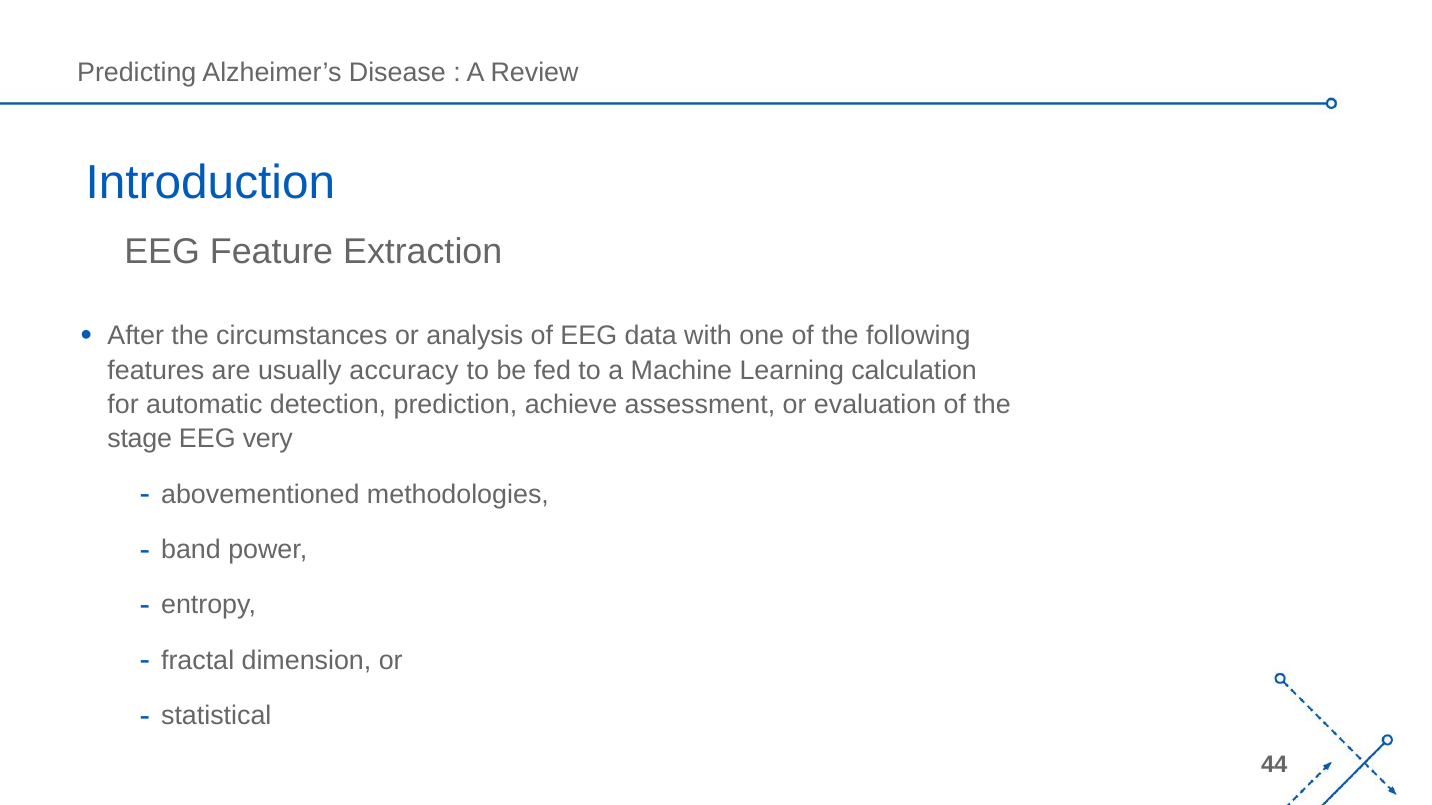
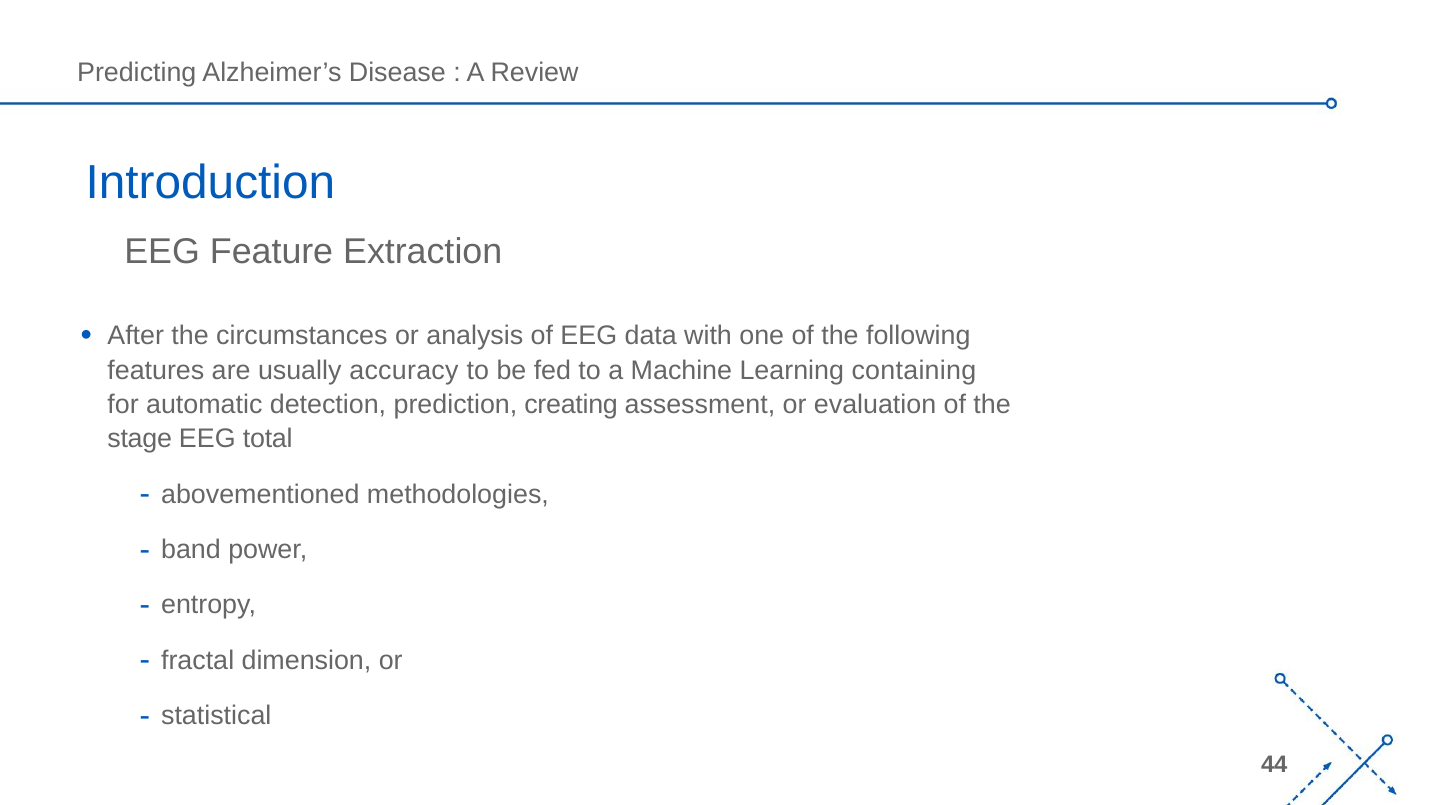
calculation: calculation -> containing (914, 370)
achieve: achieve -> creating (571, 405)
very: very -> total (268, 439)
